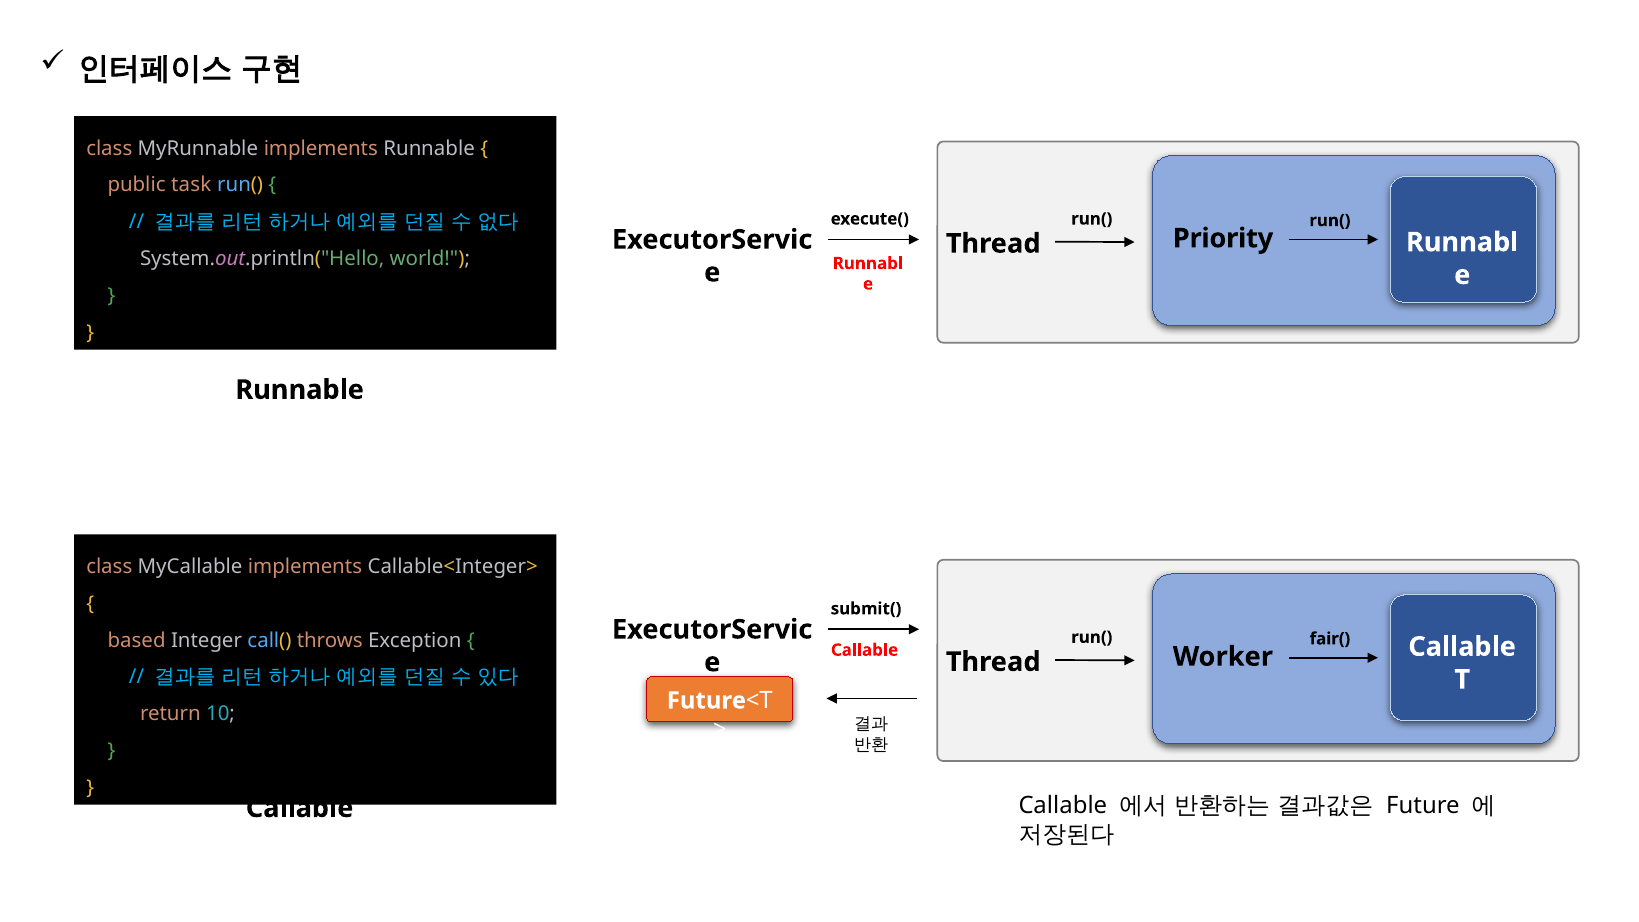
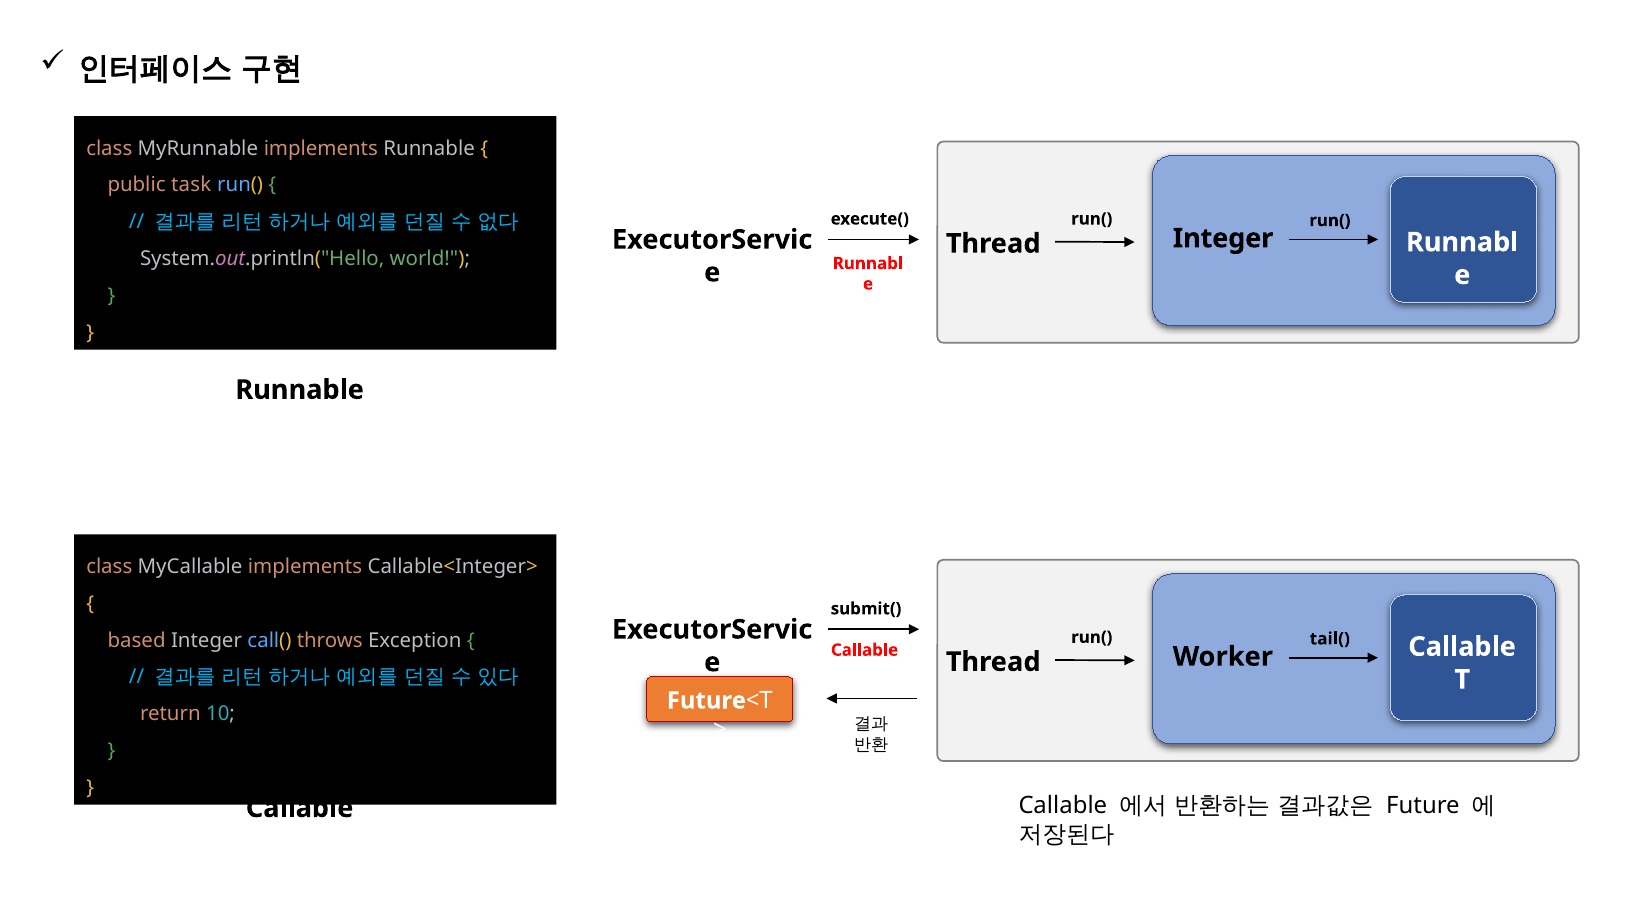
Thread Priority: Priority -> Integer (1223, 238)
fair(: fair( -> tail( (1330, 639)
